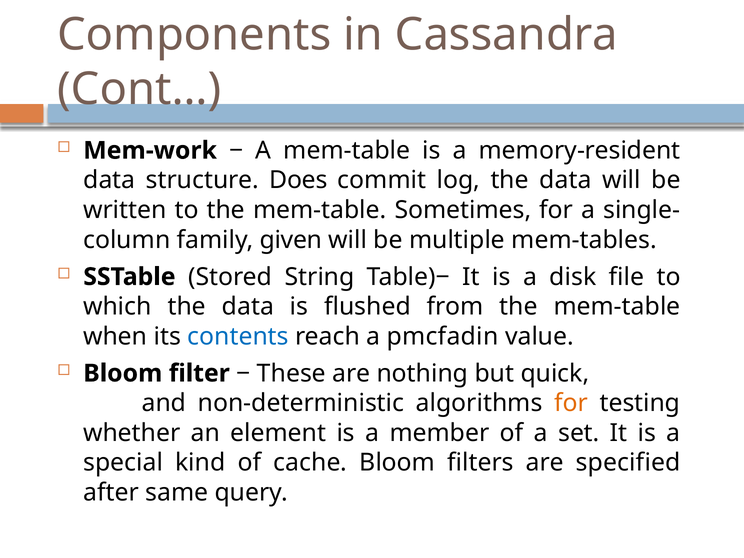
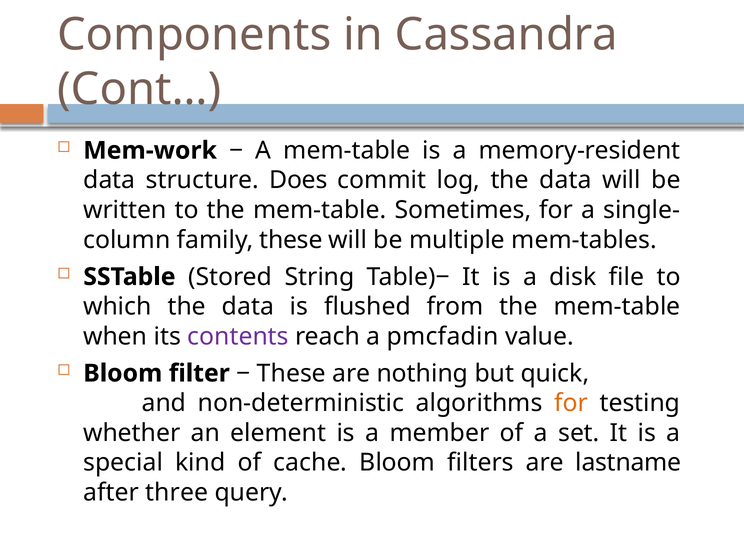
family given: given -> these (291, 240)
contents colour: blue -> purple (238, 336)
specified: specified -> lastname (628, 463)
same: same -> three (177, 492)
